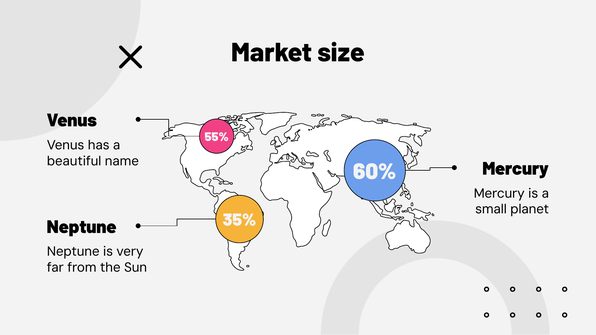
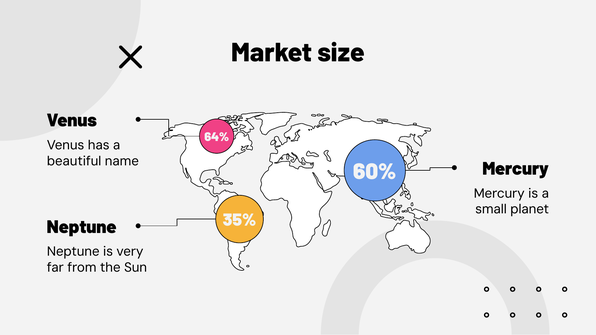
55%: 55% -> 64% (217, 137)
